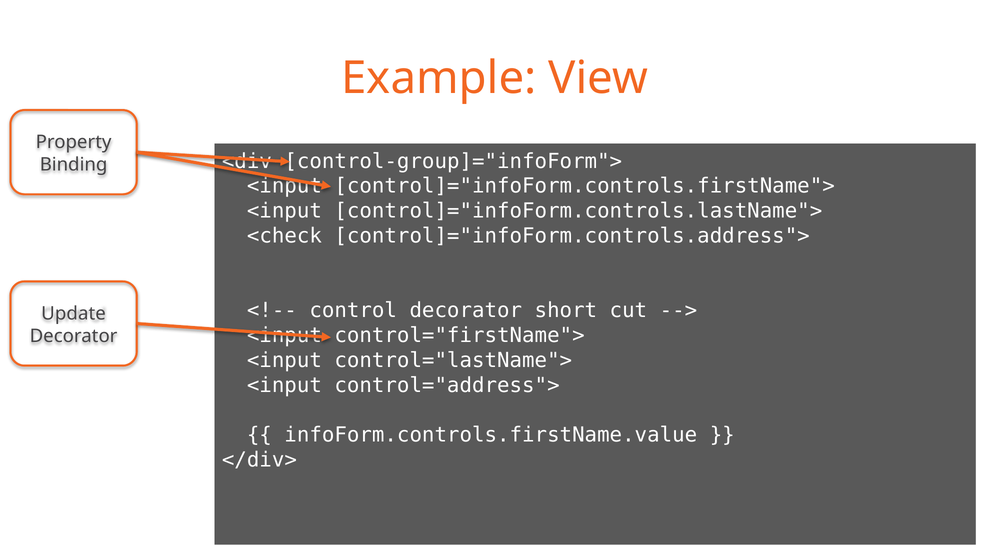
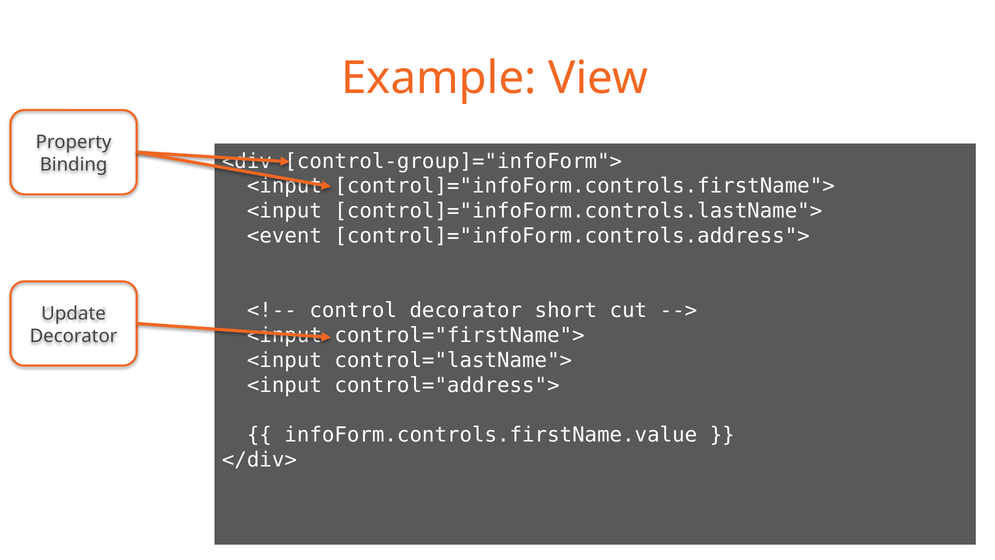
<check: <check -> <event (284, 236)
